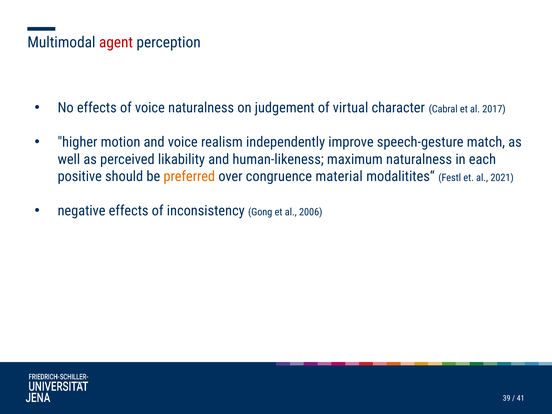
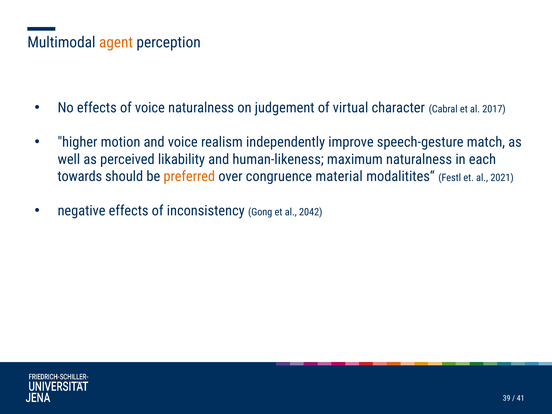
agent colour: red -> orange (116, 42)
positive: positive -> towards (80, 177)
2006: 2006 -> 2042 (311, 212)
